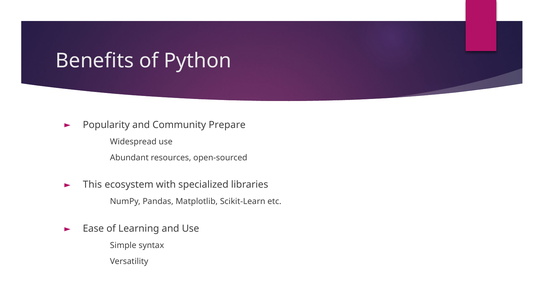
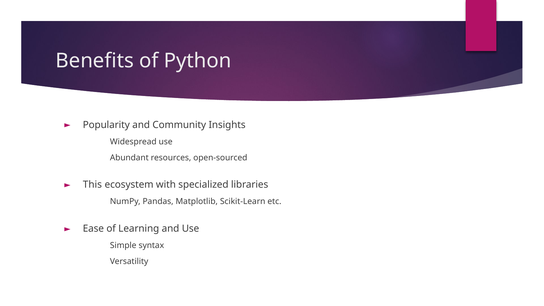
Prepare: Prepare -> Insights (227, 125)
